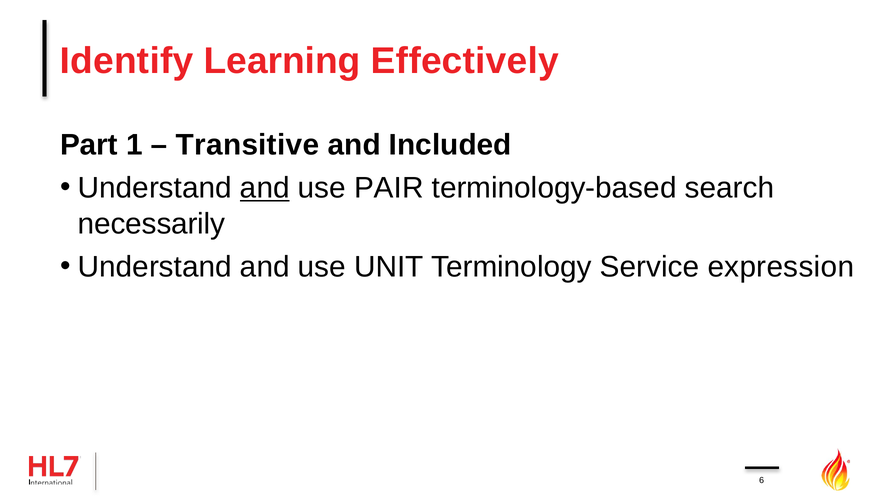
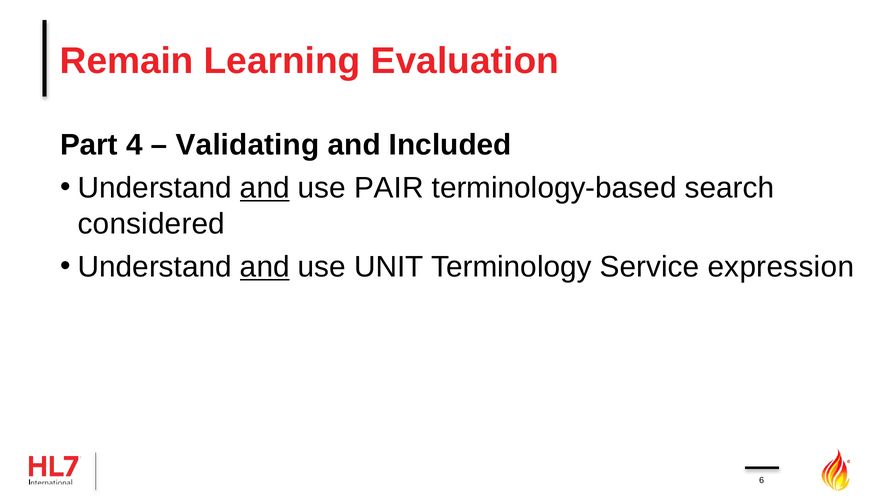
Identify: Identify -> Remain (127, 61)
Effectively: Effectively -> Evaluation (465, 61)
1: 1 -> 4 (134, 145)
Transitive: Transitive -> Validating (248, 145)
necessarily: necessarily -> considered (151, 224)
and underline: none -> present (265, 267)
